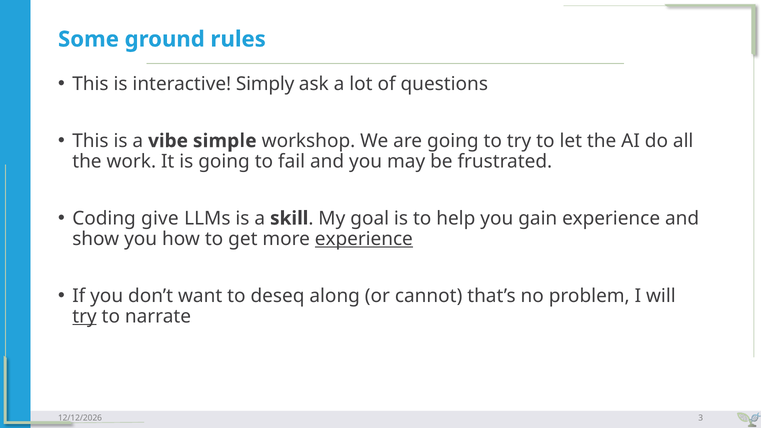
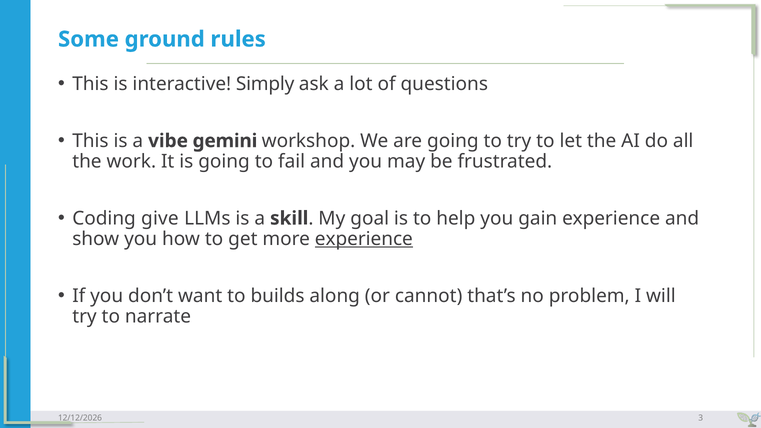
simple: simple -> gemini (225, 141)
deseq: deseq -> builds (278, 296)
try underline: present -> none (84, 316)
